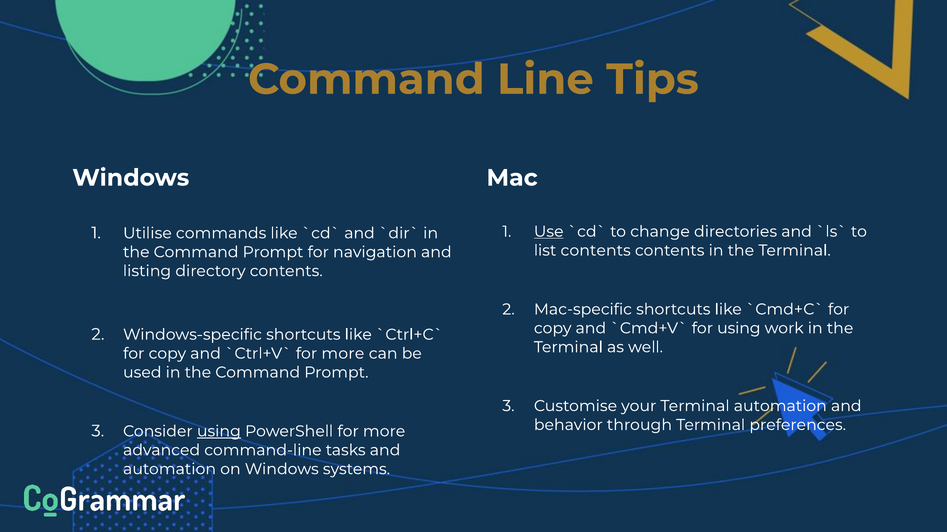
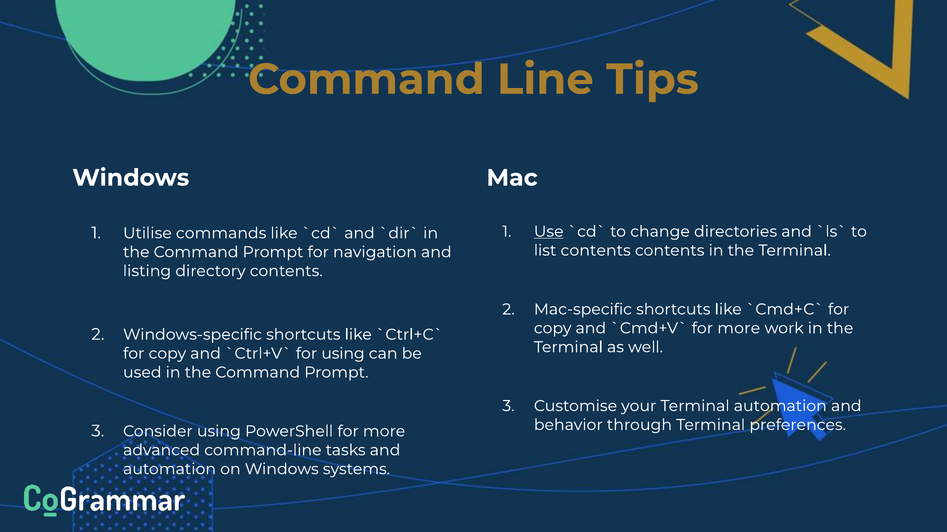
using: using -> more (739, 329)
more: more -> using (343, 354)
using underline: present -> none (219, 432)
